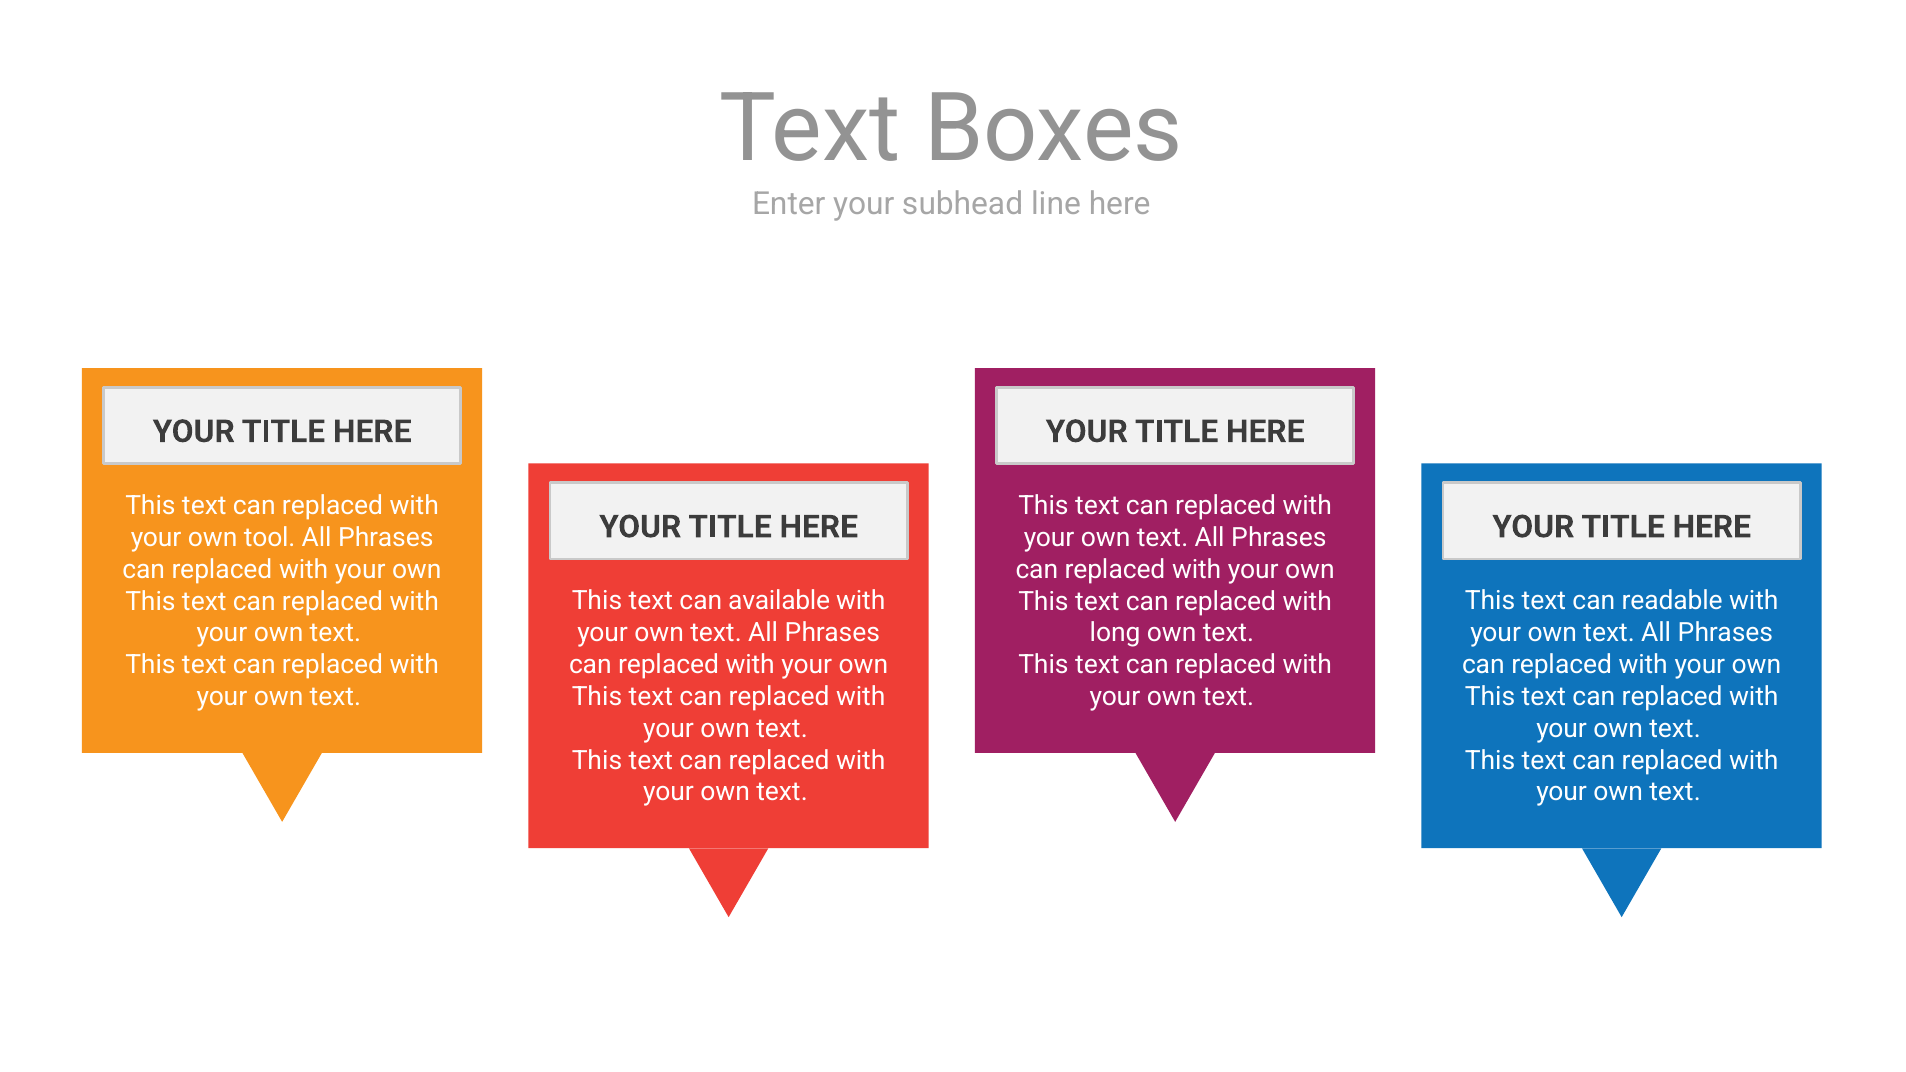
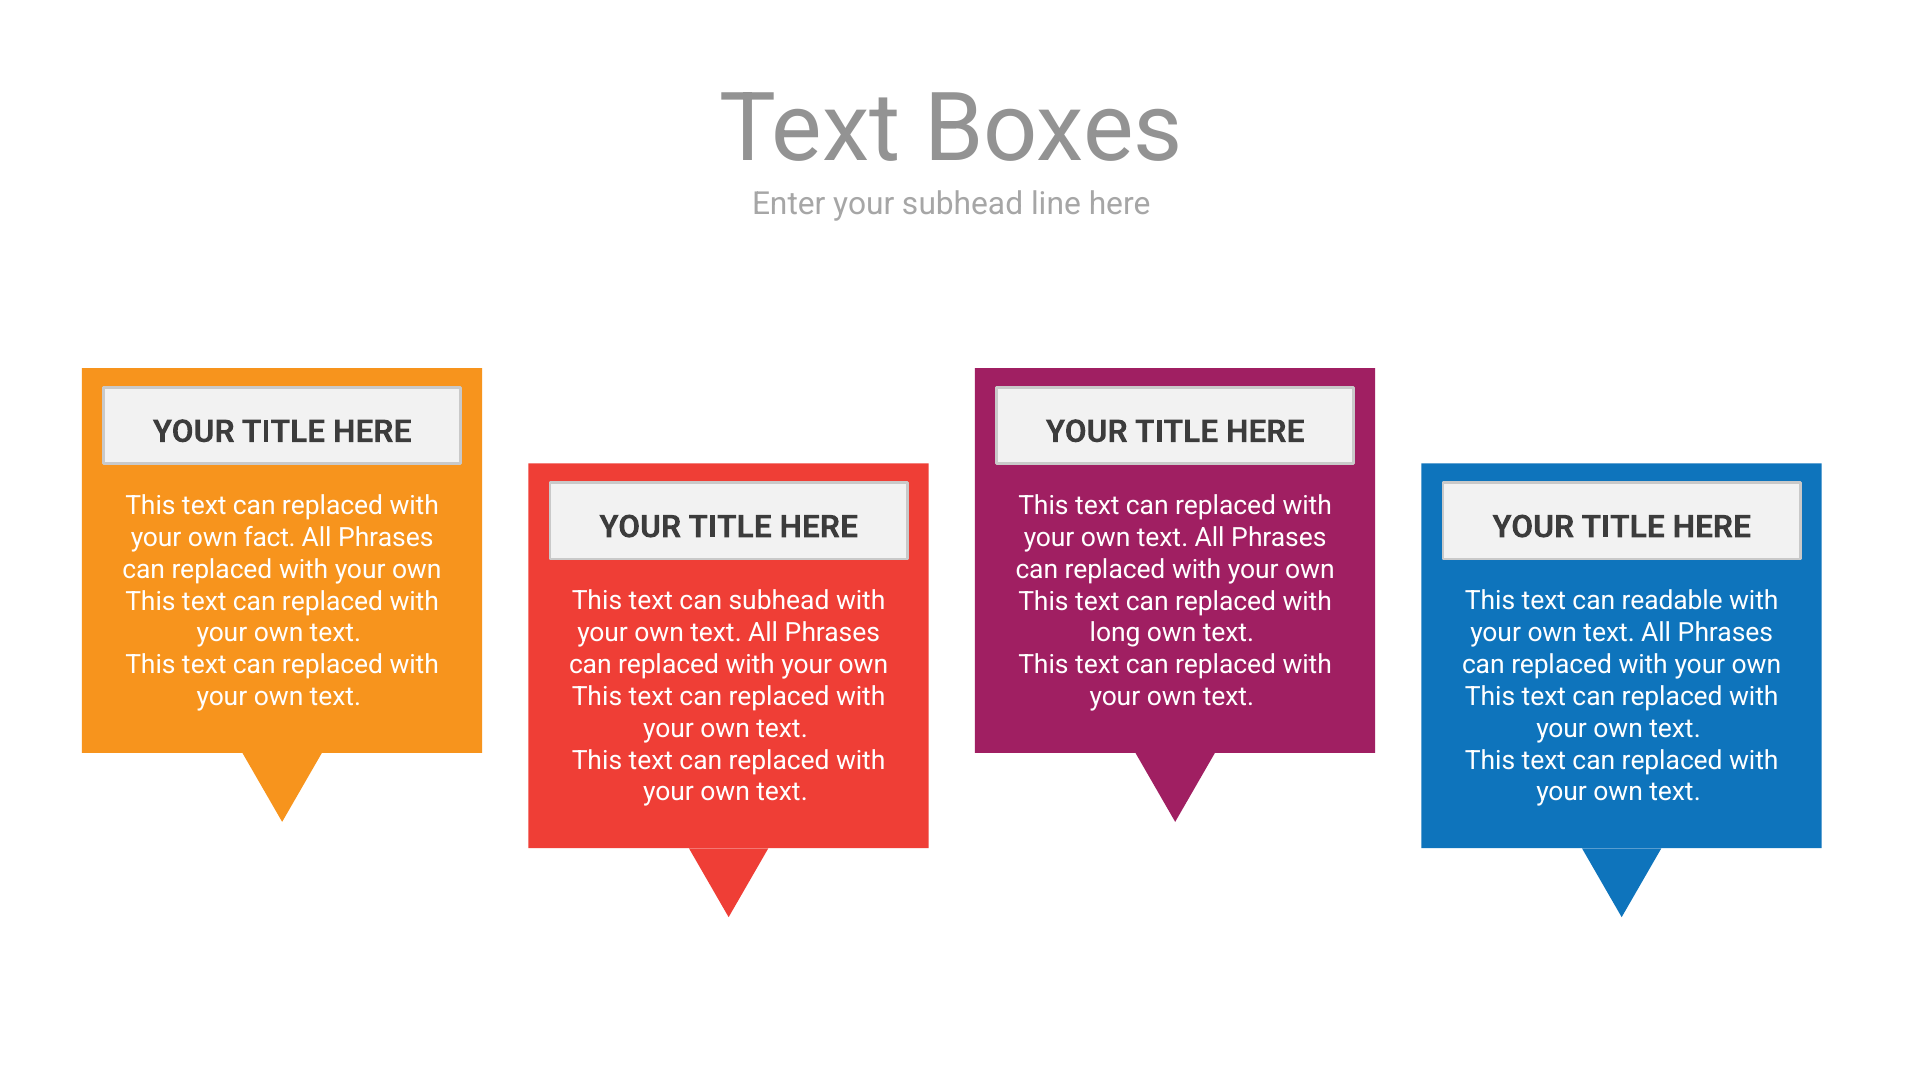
tool: tool -> fact (270, 538)
can available: available -> subhead (779, 601)
